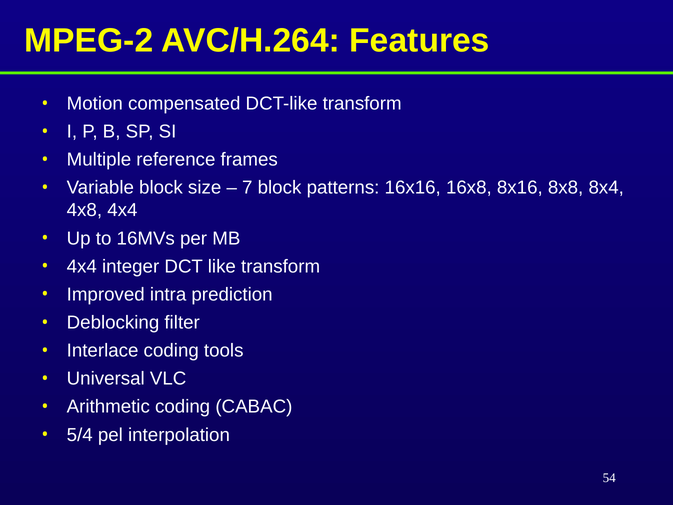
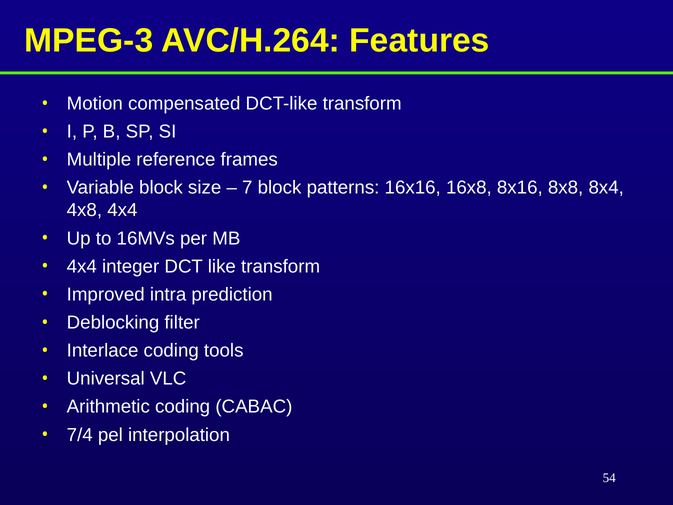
MPEG-2: MPEG-2 -> MPEG-3 (89, 41)
5/4: 5/4 -> 7/4 (80, 435)
